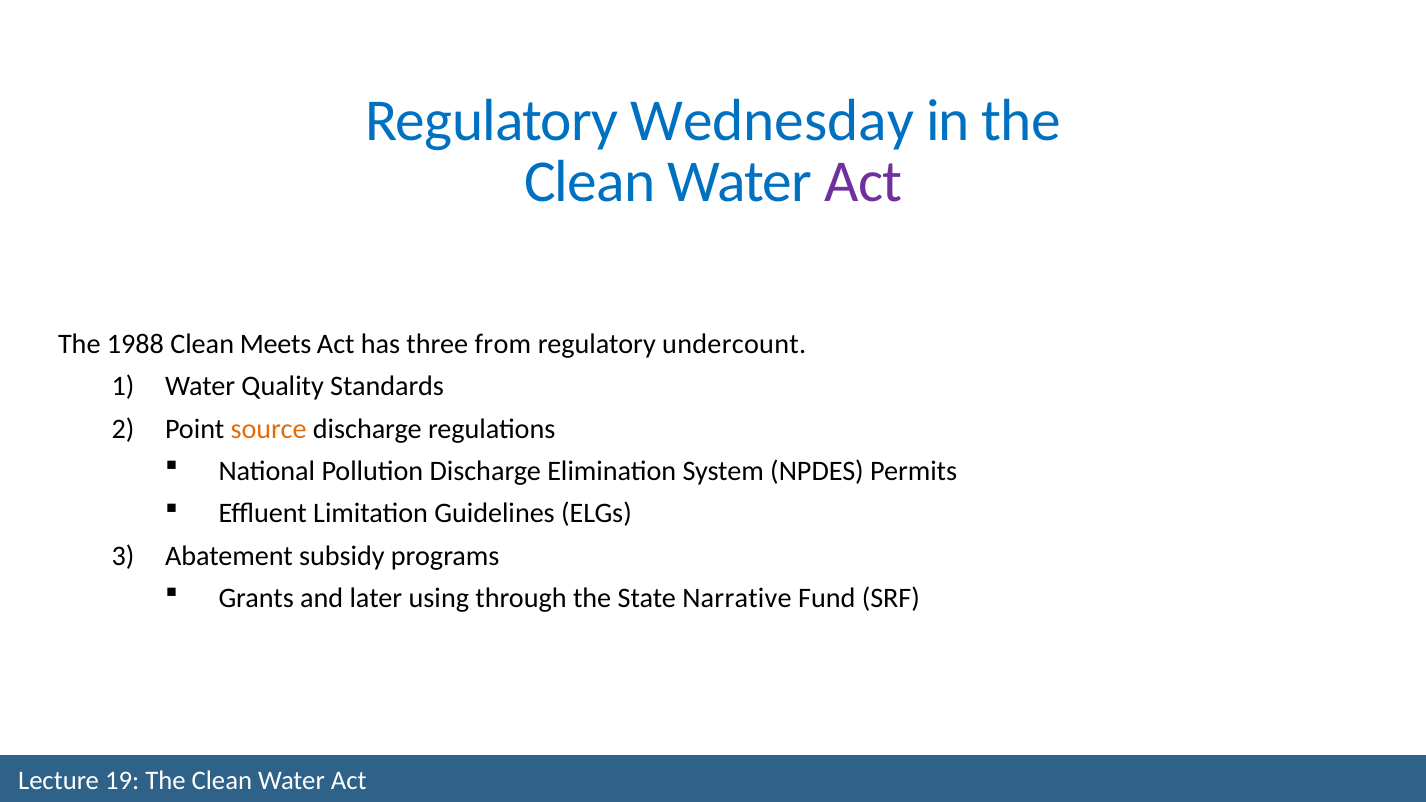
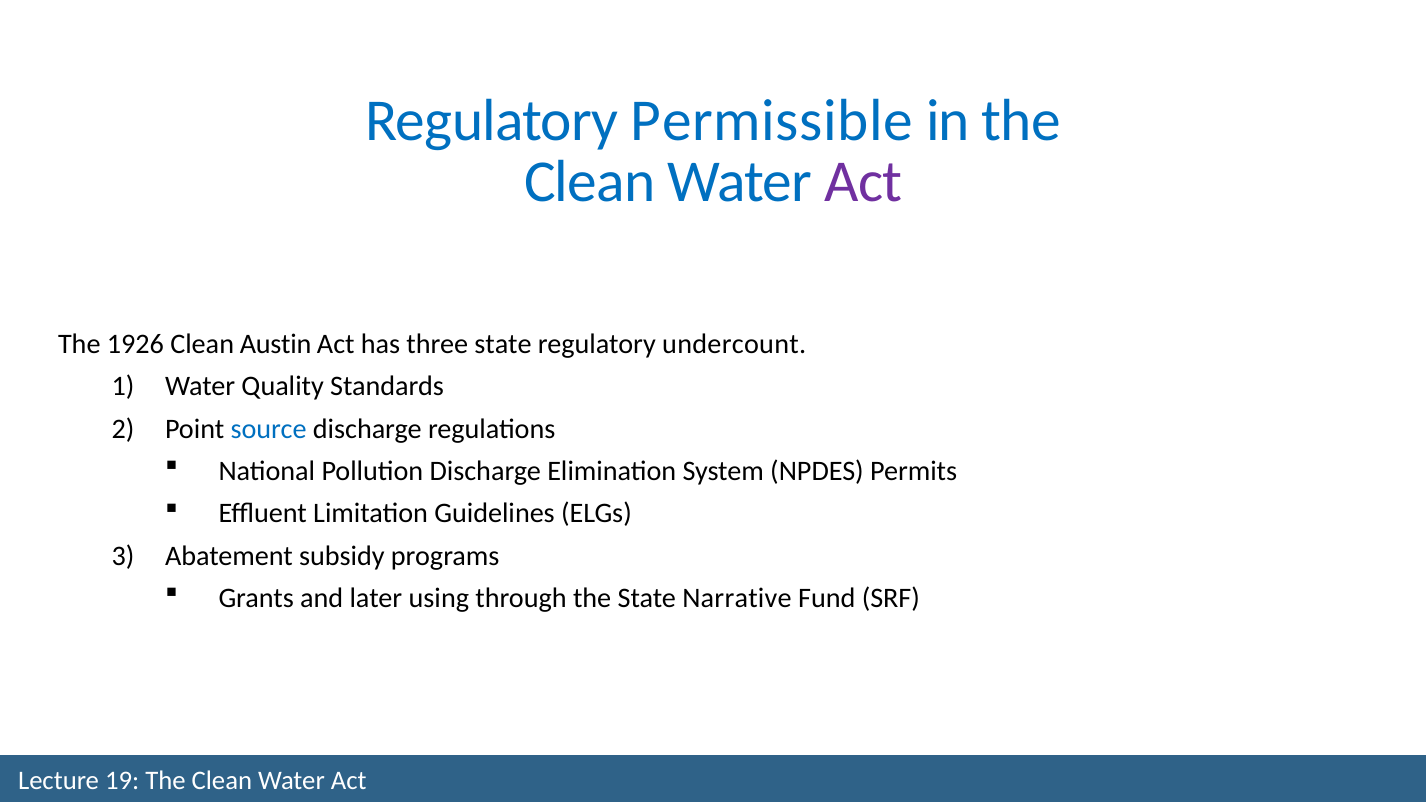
Wednesday: Wednesday -> Permissible (772, 121)
1988: 1988 -> 1926 (135, 344)
Meets: Meets -> Austin (276, 344)
three from: from -> state (503, 344)
source colour: orange -> blue (269, 429)
